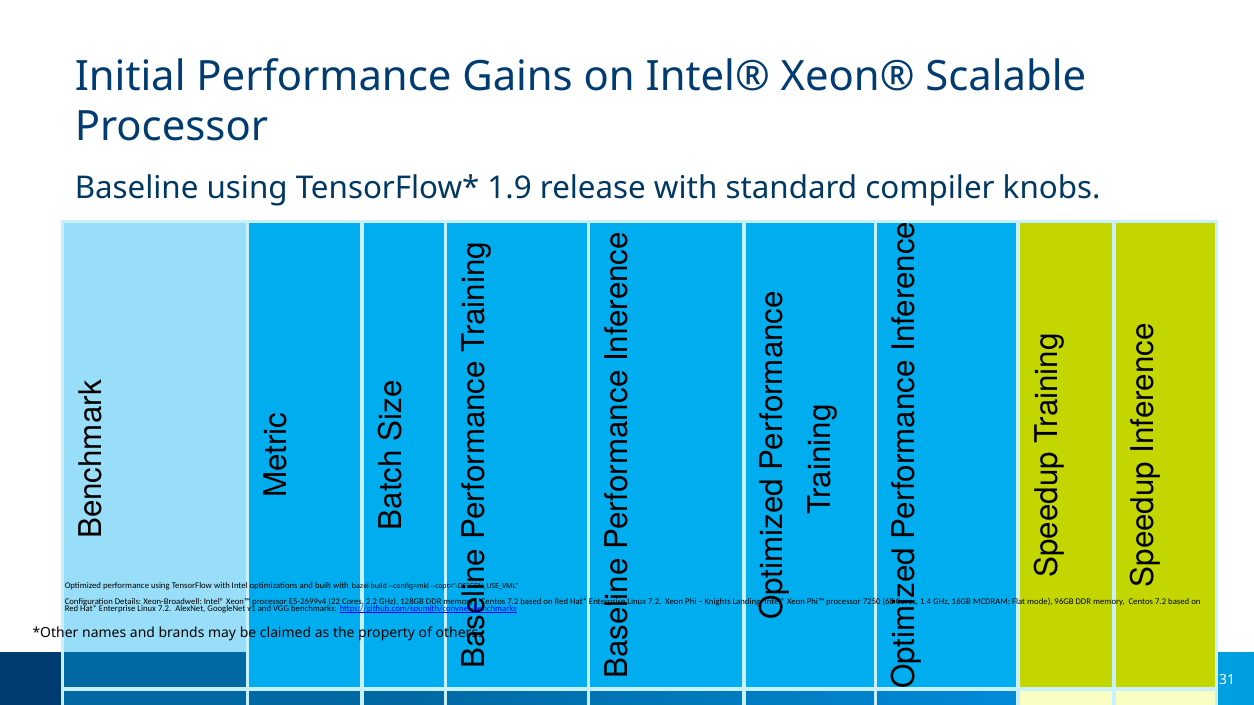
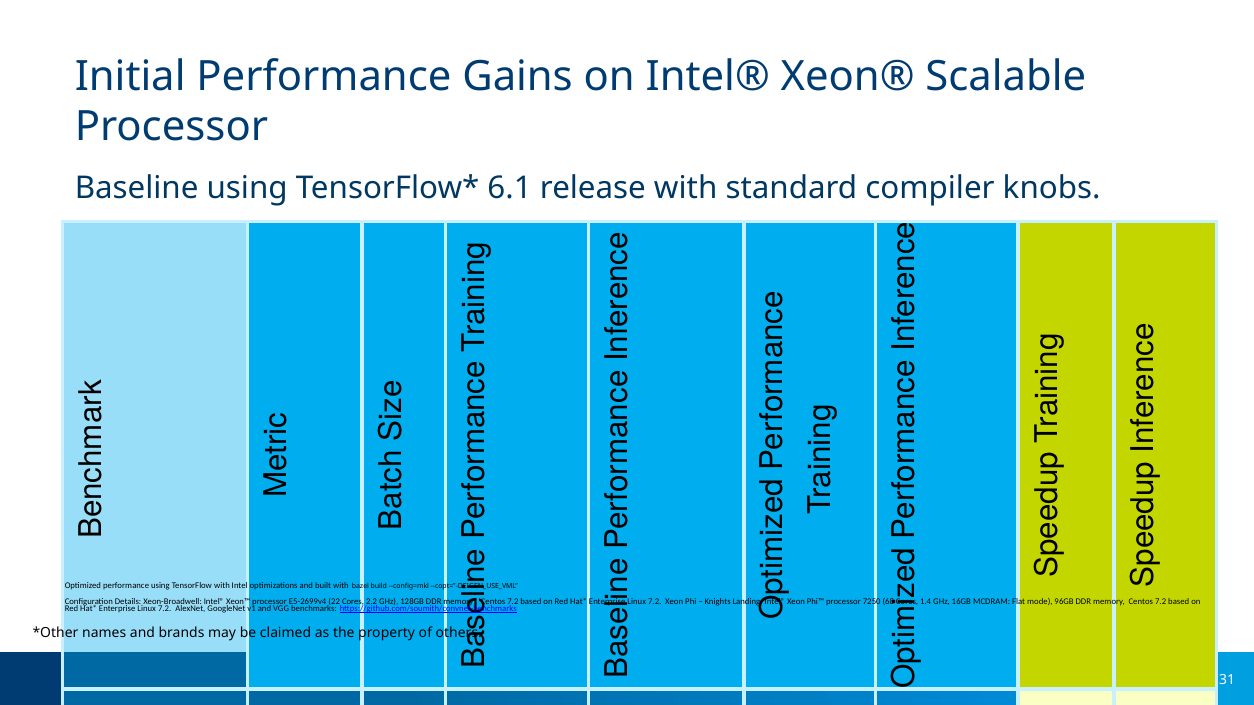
1.9: 1.9 -> 6.1 (510, 188)
